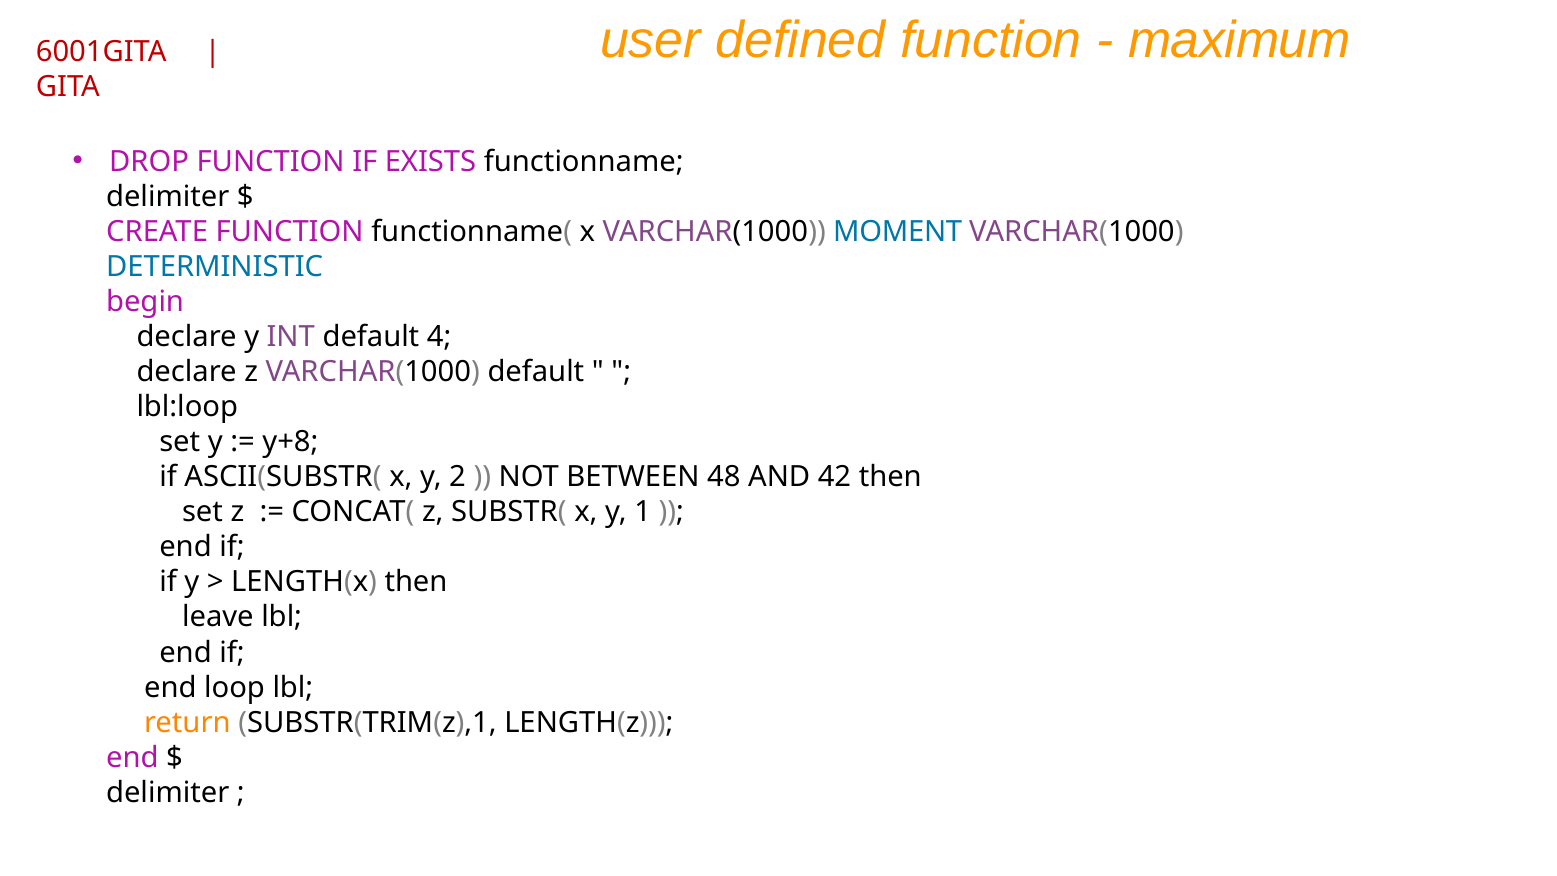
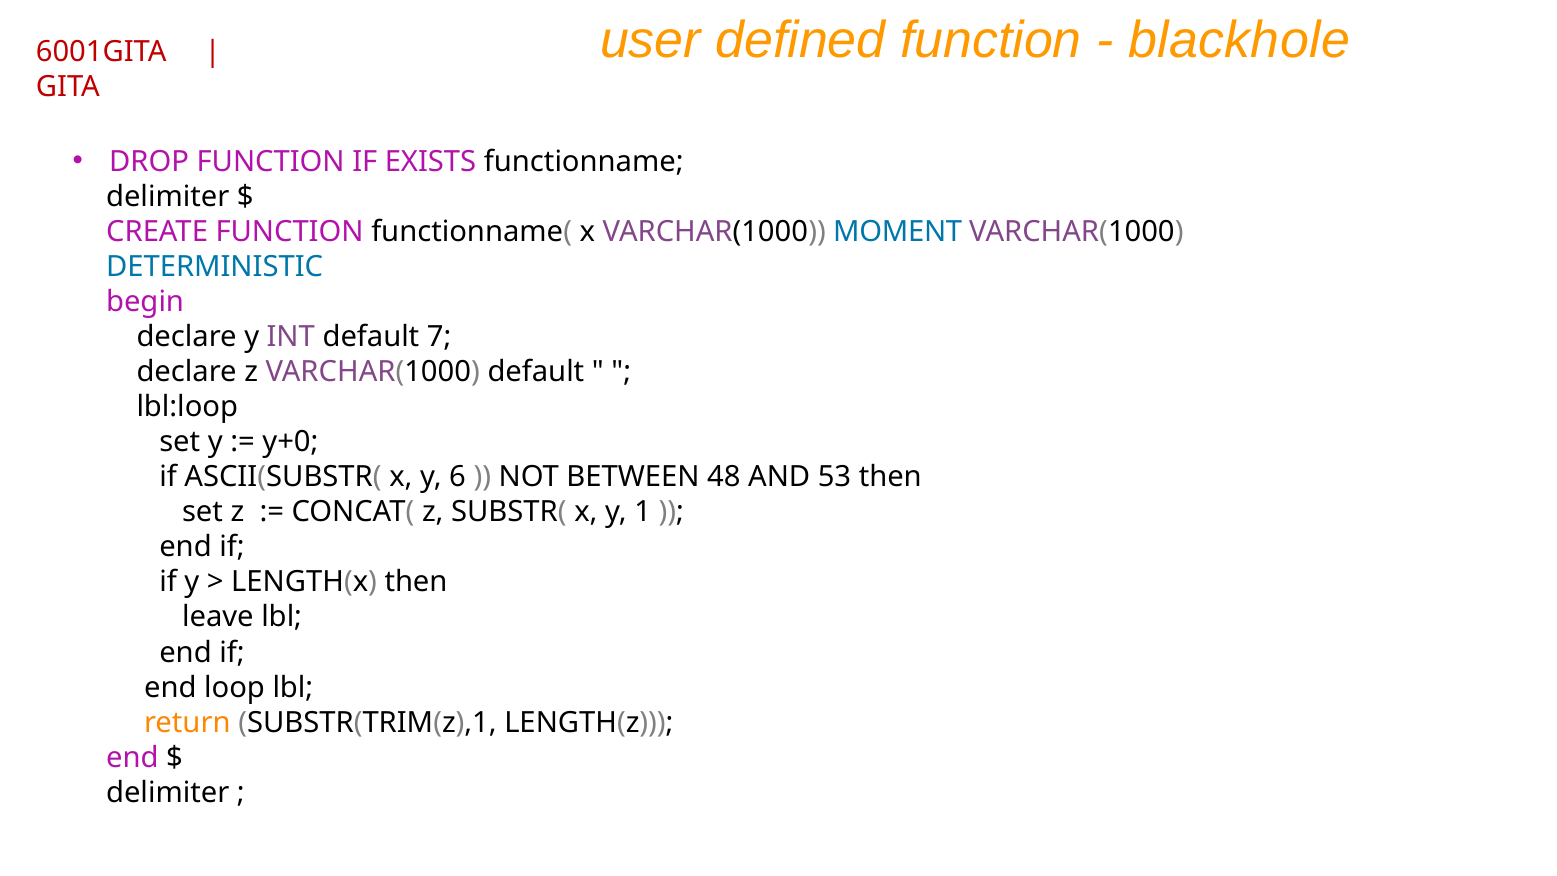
maximum: maximum -> blackhole (1239, 41)
4: 4 -> 7 (439, 337)
y+8: y+8 -> y+0 (290, 442)
2: 2 -> 6 (458, 477)
42: 42 -> 53 (834, 477)
